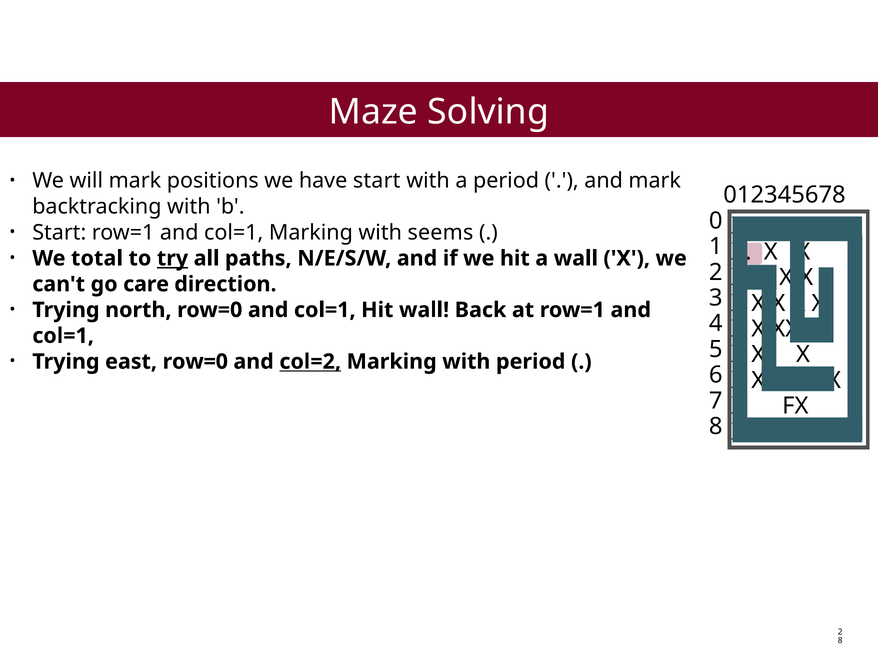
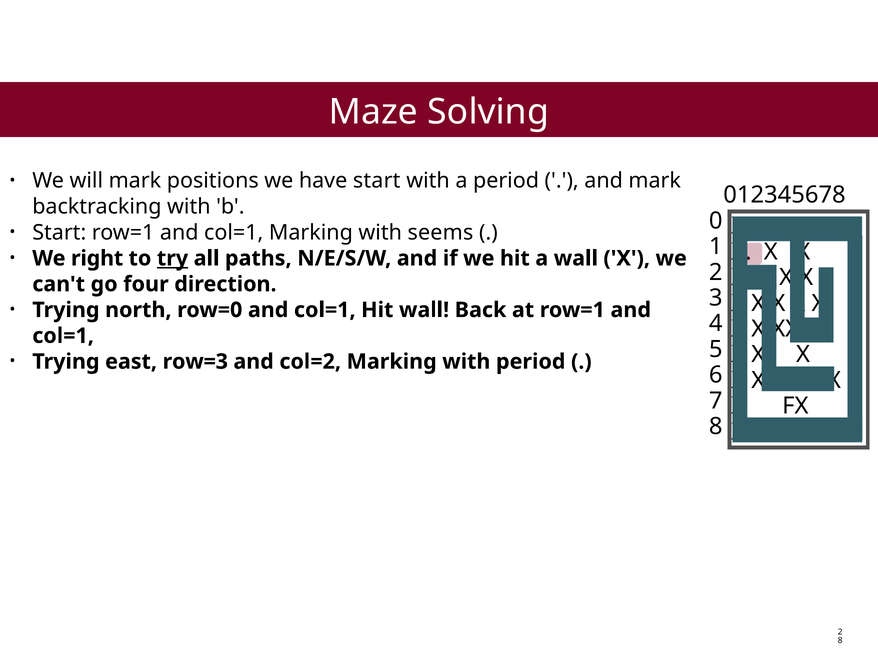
total: total -> right (97, 258)
care: care -> four (146, 284)
east row=0: row=0 -> row=3 (195, 361)
col=2 underline: present -> none (310, 361)
